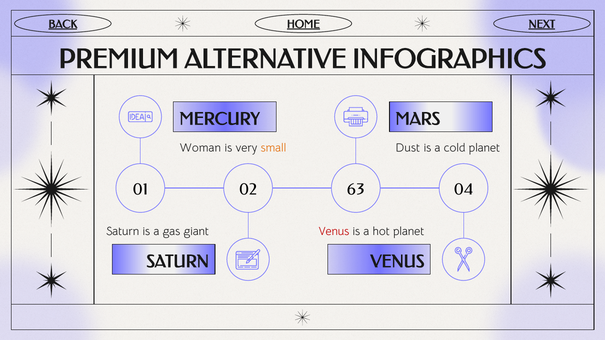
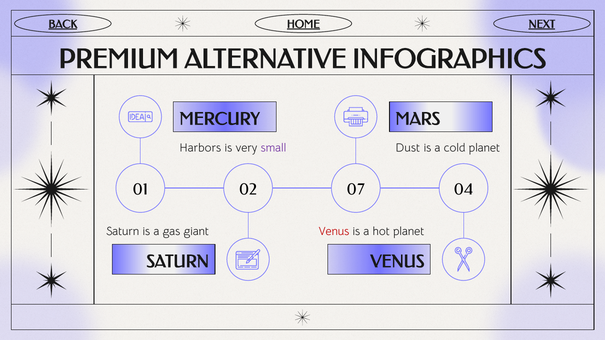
Woman: Woman -> Harbors (200, 148)
small colour: orange -> purple (273, 148)
63: 63 -> 07 (356, 189)
